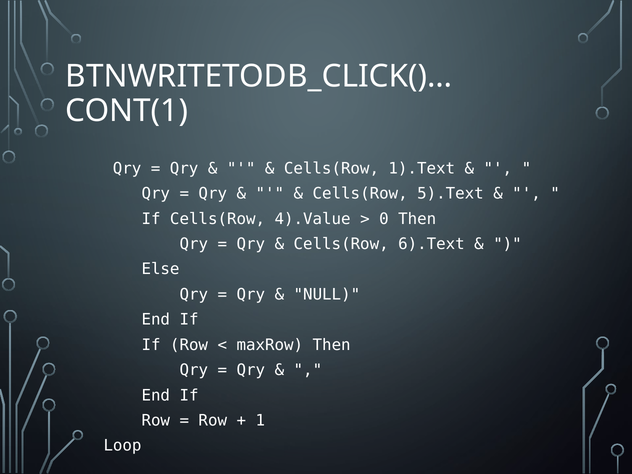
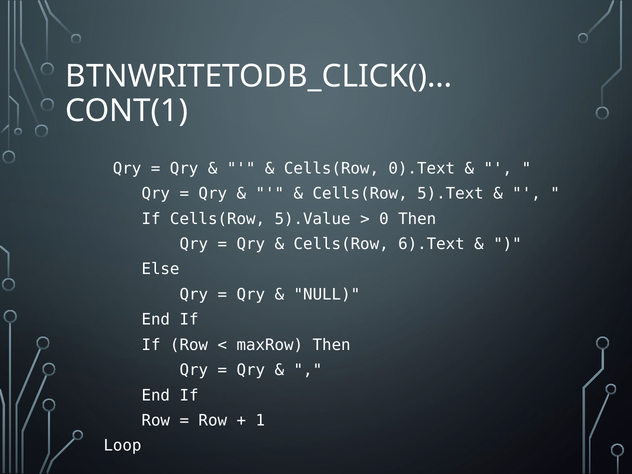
1).Text: 1).Text -> 0).Text (422, 168)
4).Value: 4).Value -> 5).Value (313, 219)
